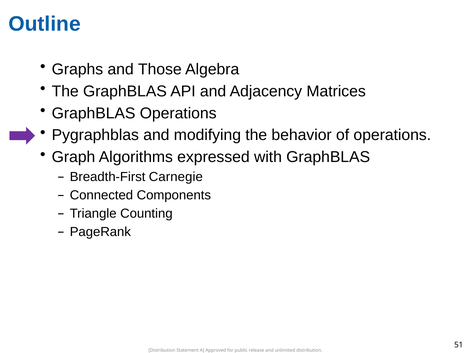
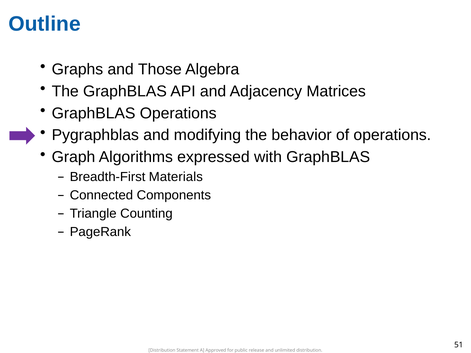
Carnegie: Carnegie -> Materials (176, 177)
